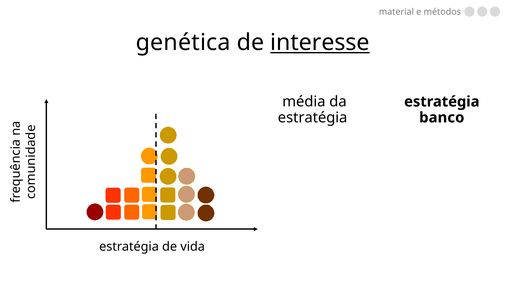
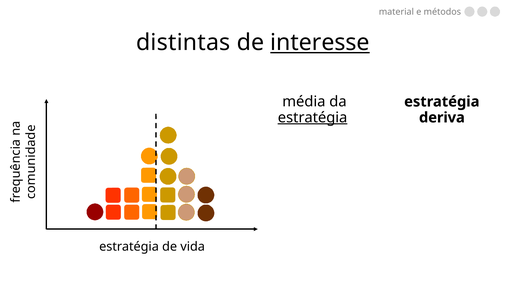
genética: genética -> distintas (183, 43)
estratégia underline: none -> present (313, 117)
banco: banco -> deriva (442, 117)
